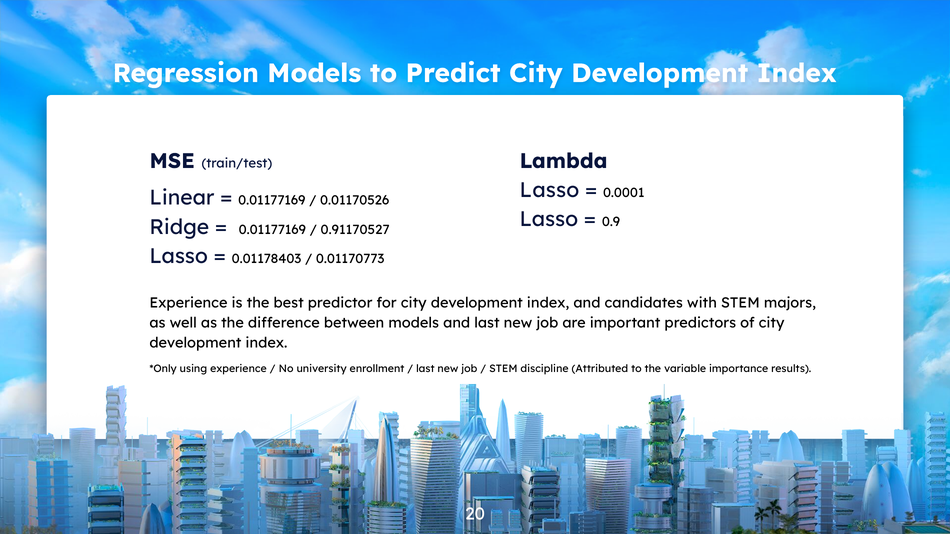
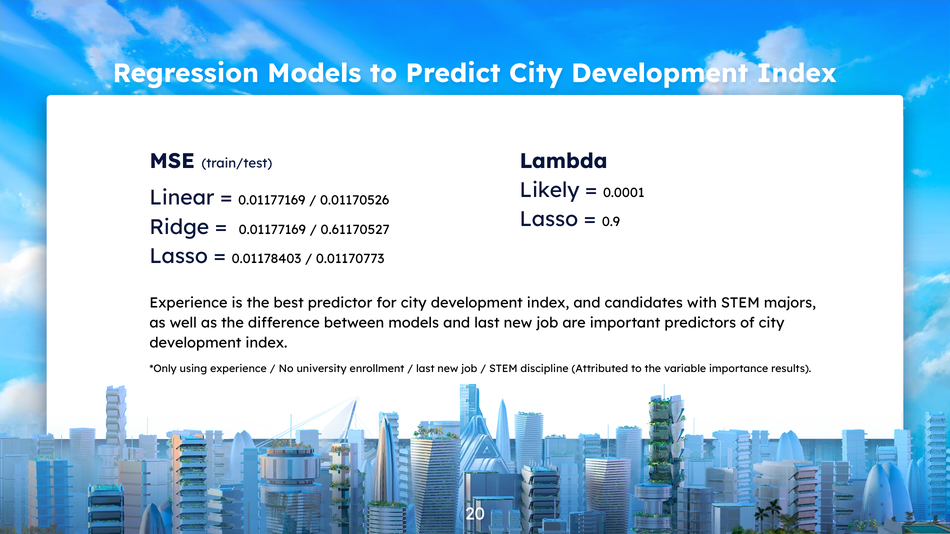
Lasso: Lasso -> Likely (550, 190)
0.91170527: 0.91170527 -> 0.61170527 (355, 230)
